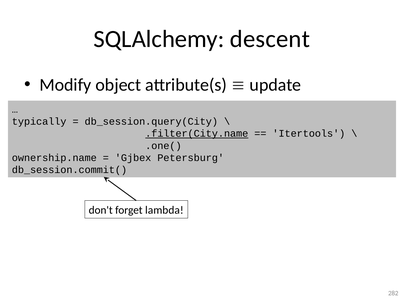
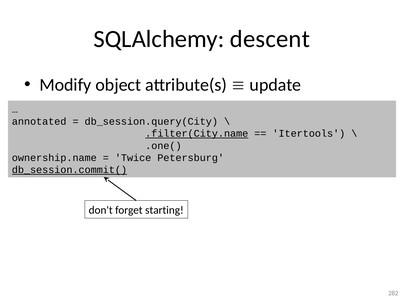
typically: typically -> annotated (39, 121)
Gjbex: Gjbex -> Twice (133, 158)
db_session.commit( underline: none -> present (69, 170)
lambda: lambda -> starting (164, 210)
